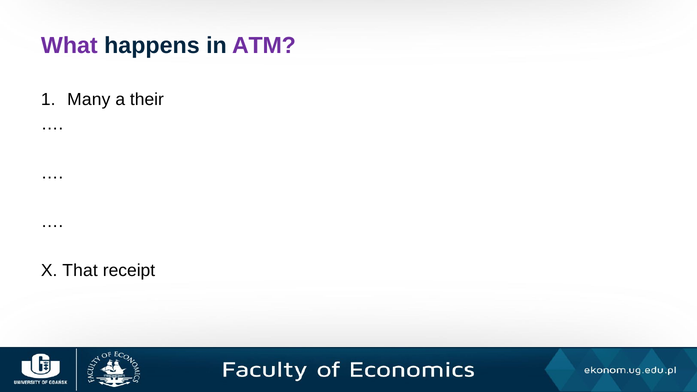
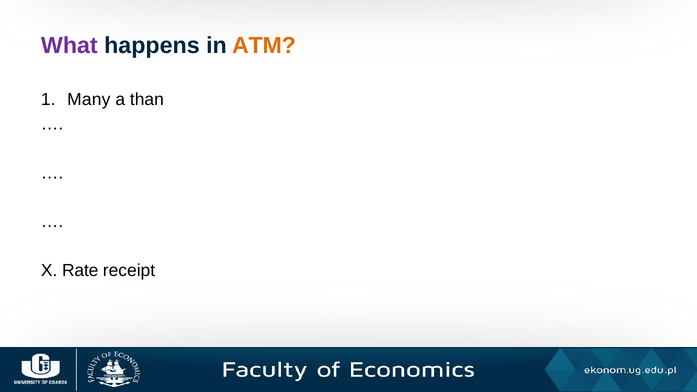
ATM colour: purple -> orange (264, 46)
their: their -> than (147, 100)
That: That -> Rate (80, 270)
